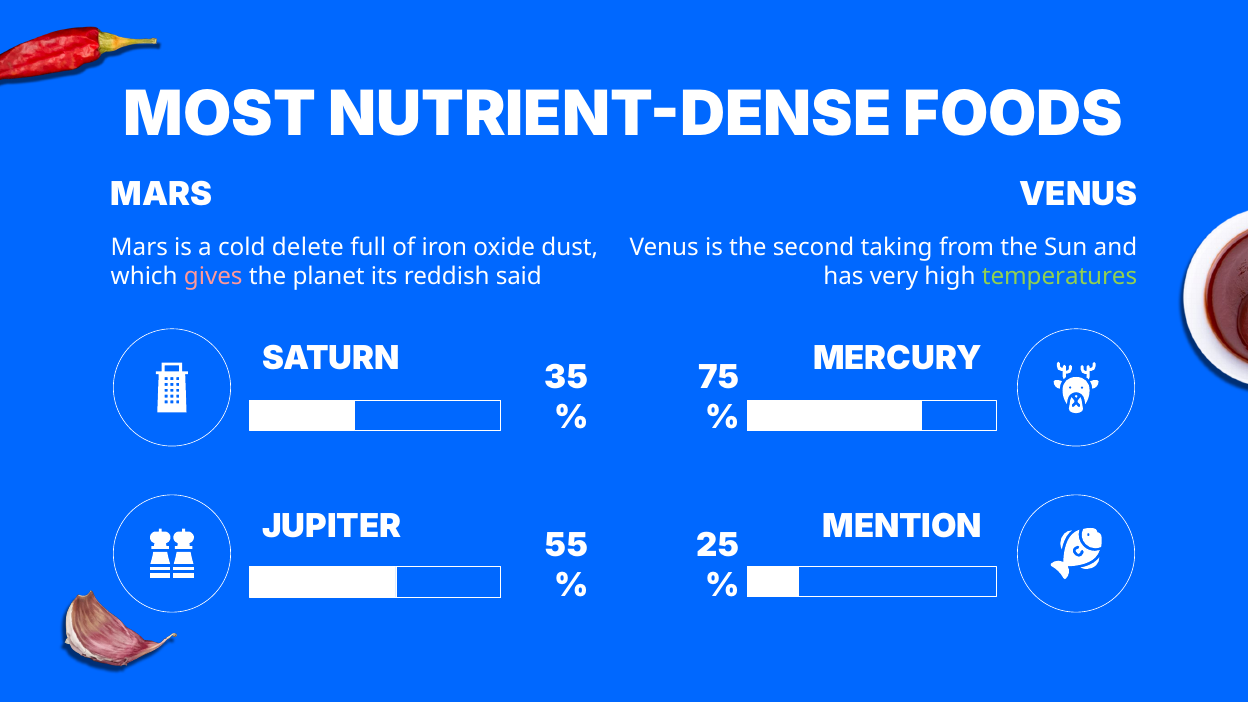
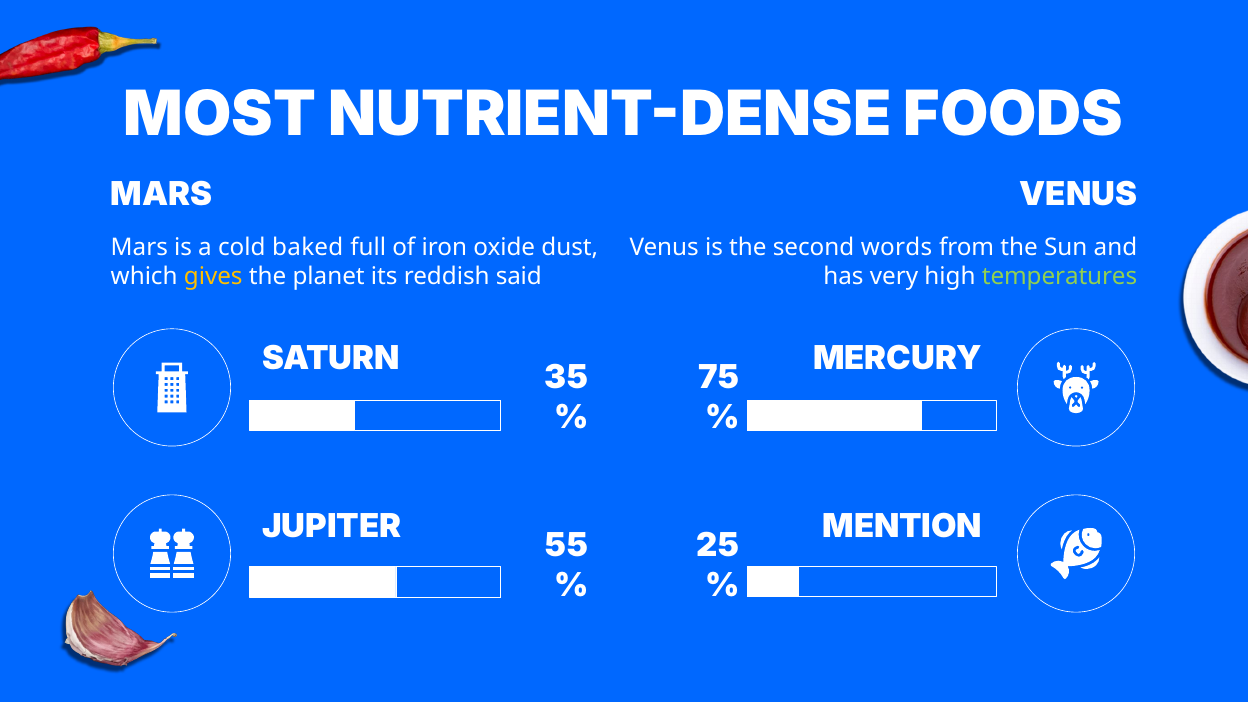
delete: delete -> baked (308, 247)
taking: taking -> words (897, 247)
gives colour: pink -> yellow (213, 276)
